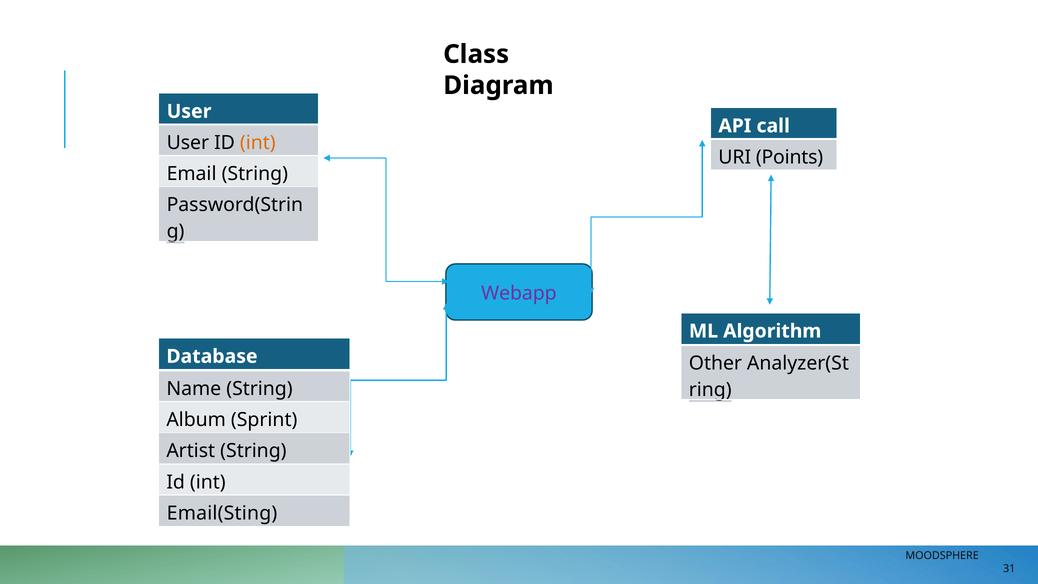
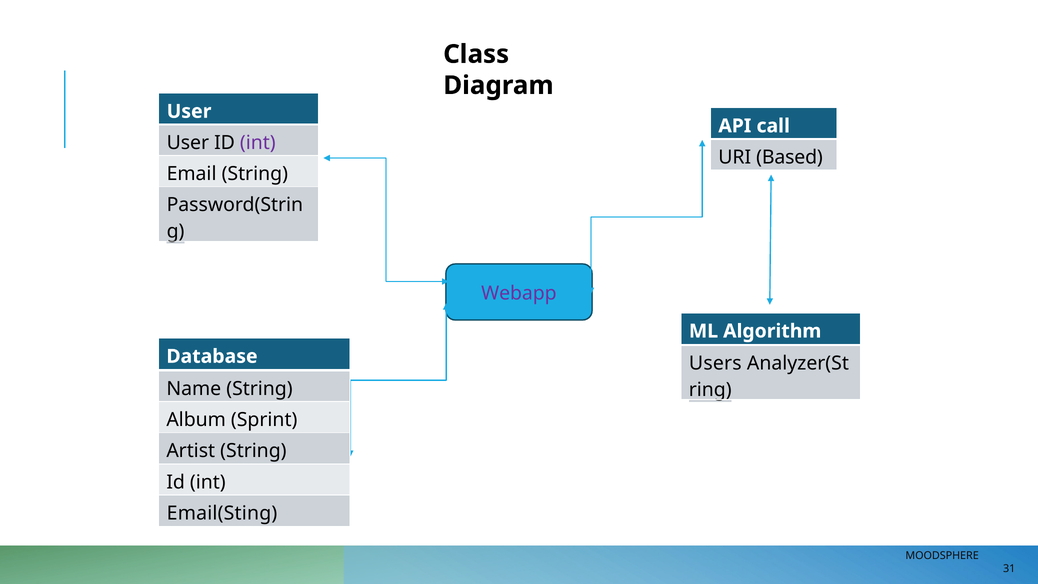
int colour: orange -> purple (258, 143)
Points: Points -> Based (789, 157)
Other: Other -> Users (715, 363)
